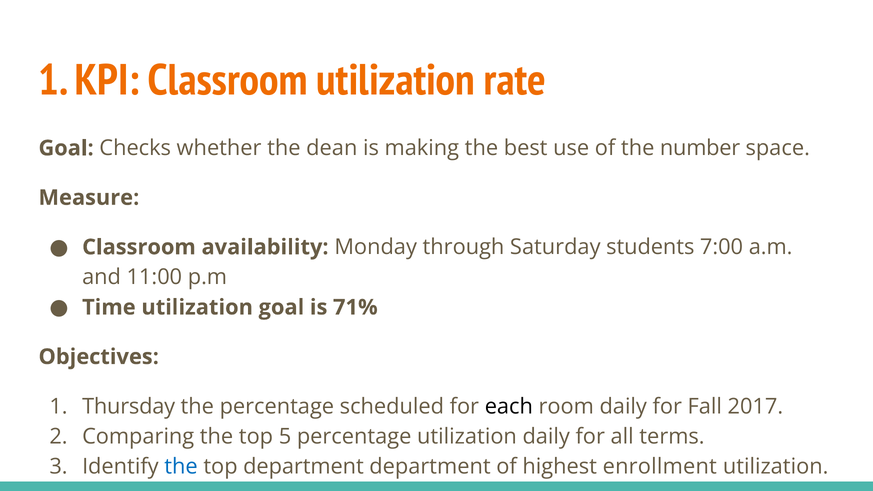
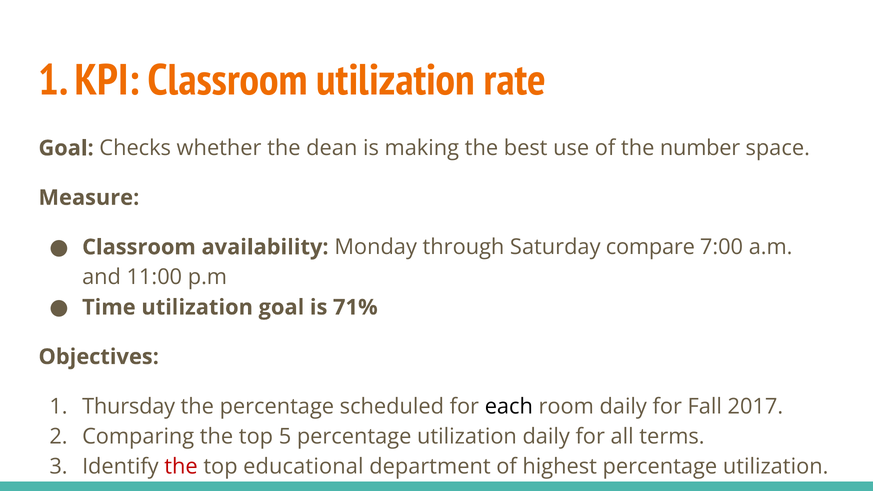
students: students -> compare (650, 247)
the colour: blue -> red (181, 467)
top department: department -> educational (303, 467)
highest enrollment: enrollment -> percentage (660, 467)
